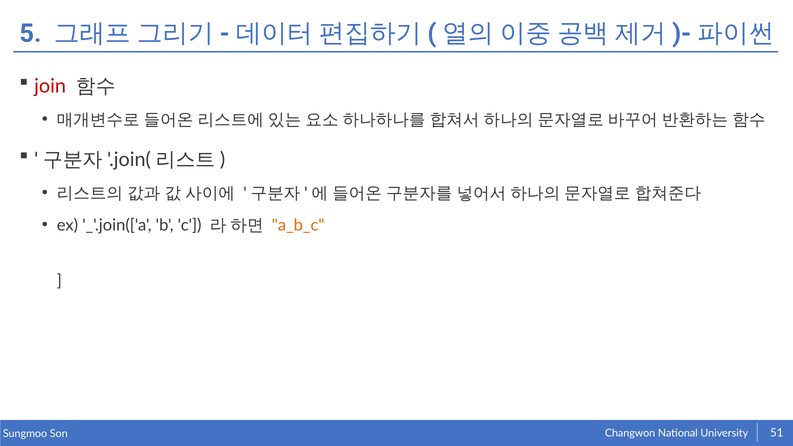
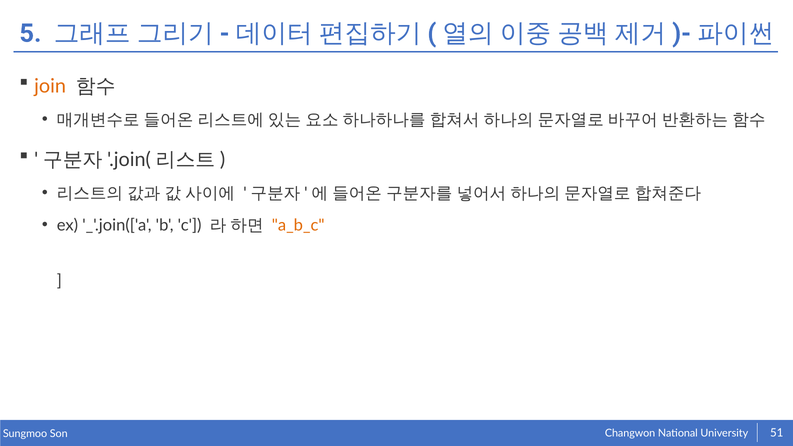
join colour: red -> orange (50, 86)
